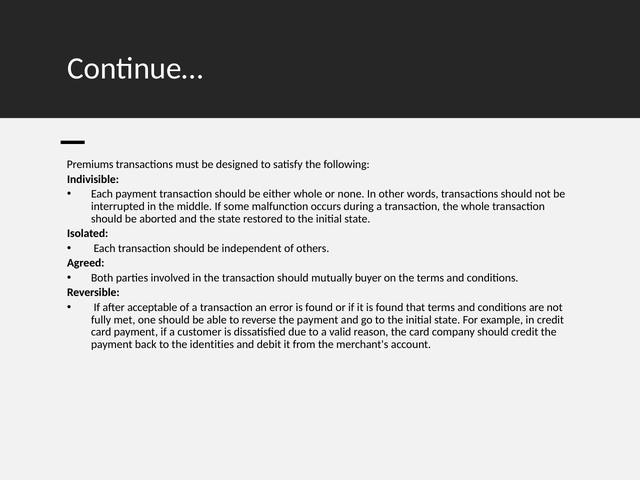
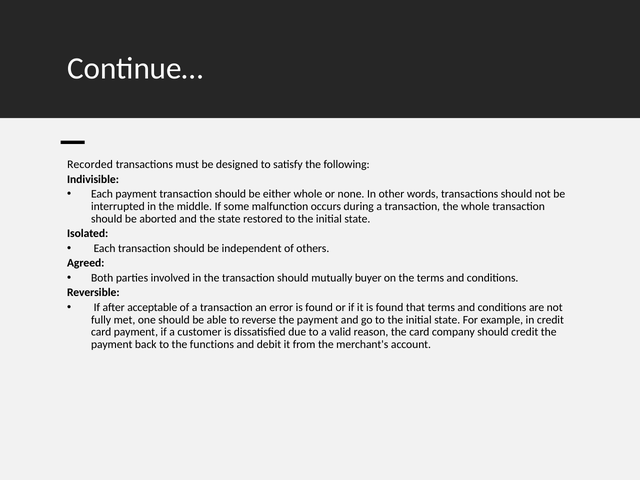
Premiums: Premiums -> Recorded (90, 165)
identities: identities -> functions (212, 345)
